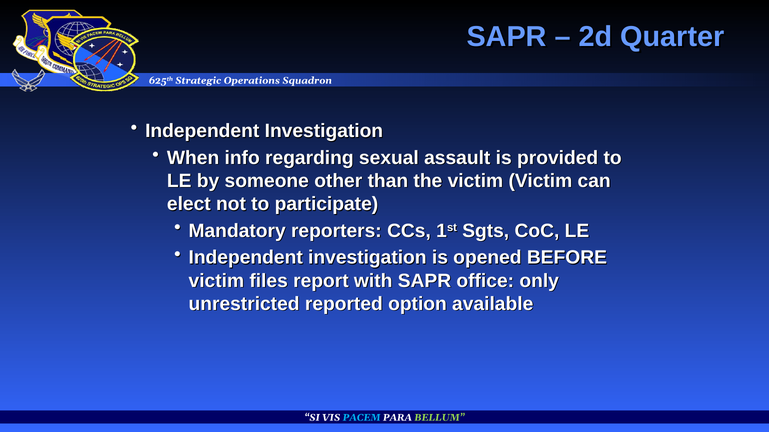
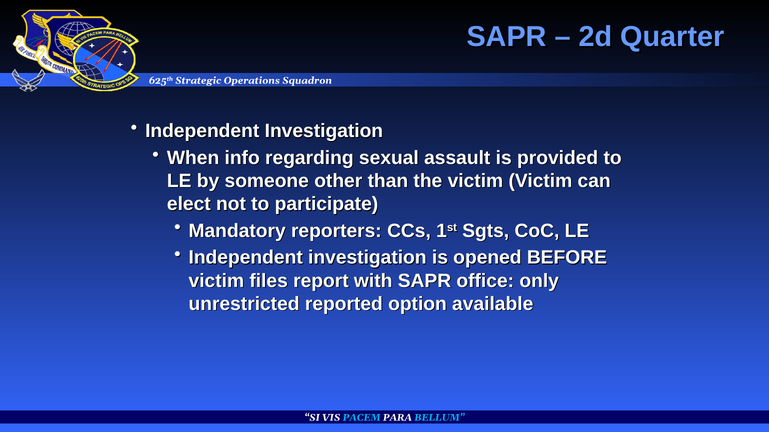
BELLUM colour: light green -> light blue (439, 418)
